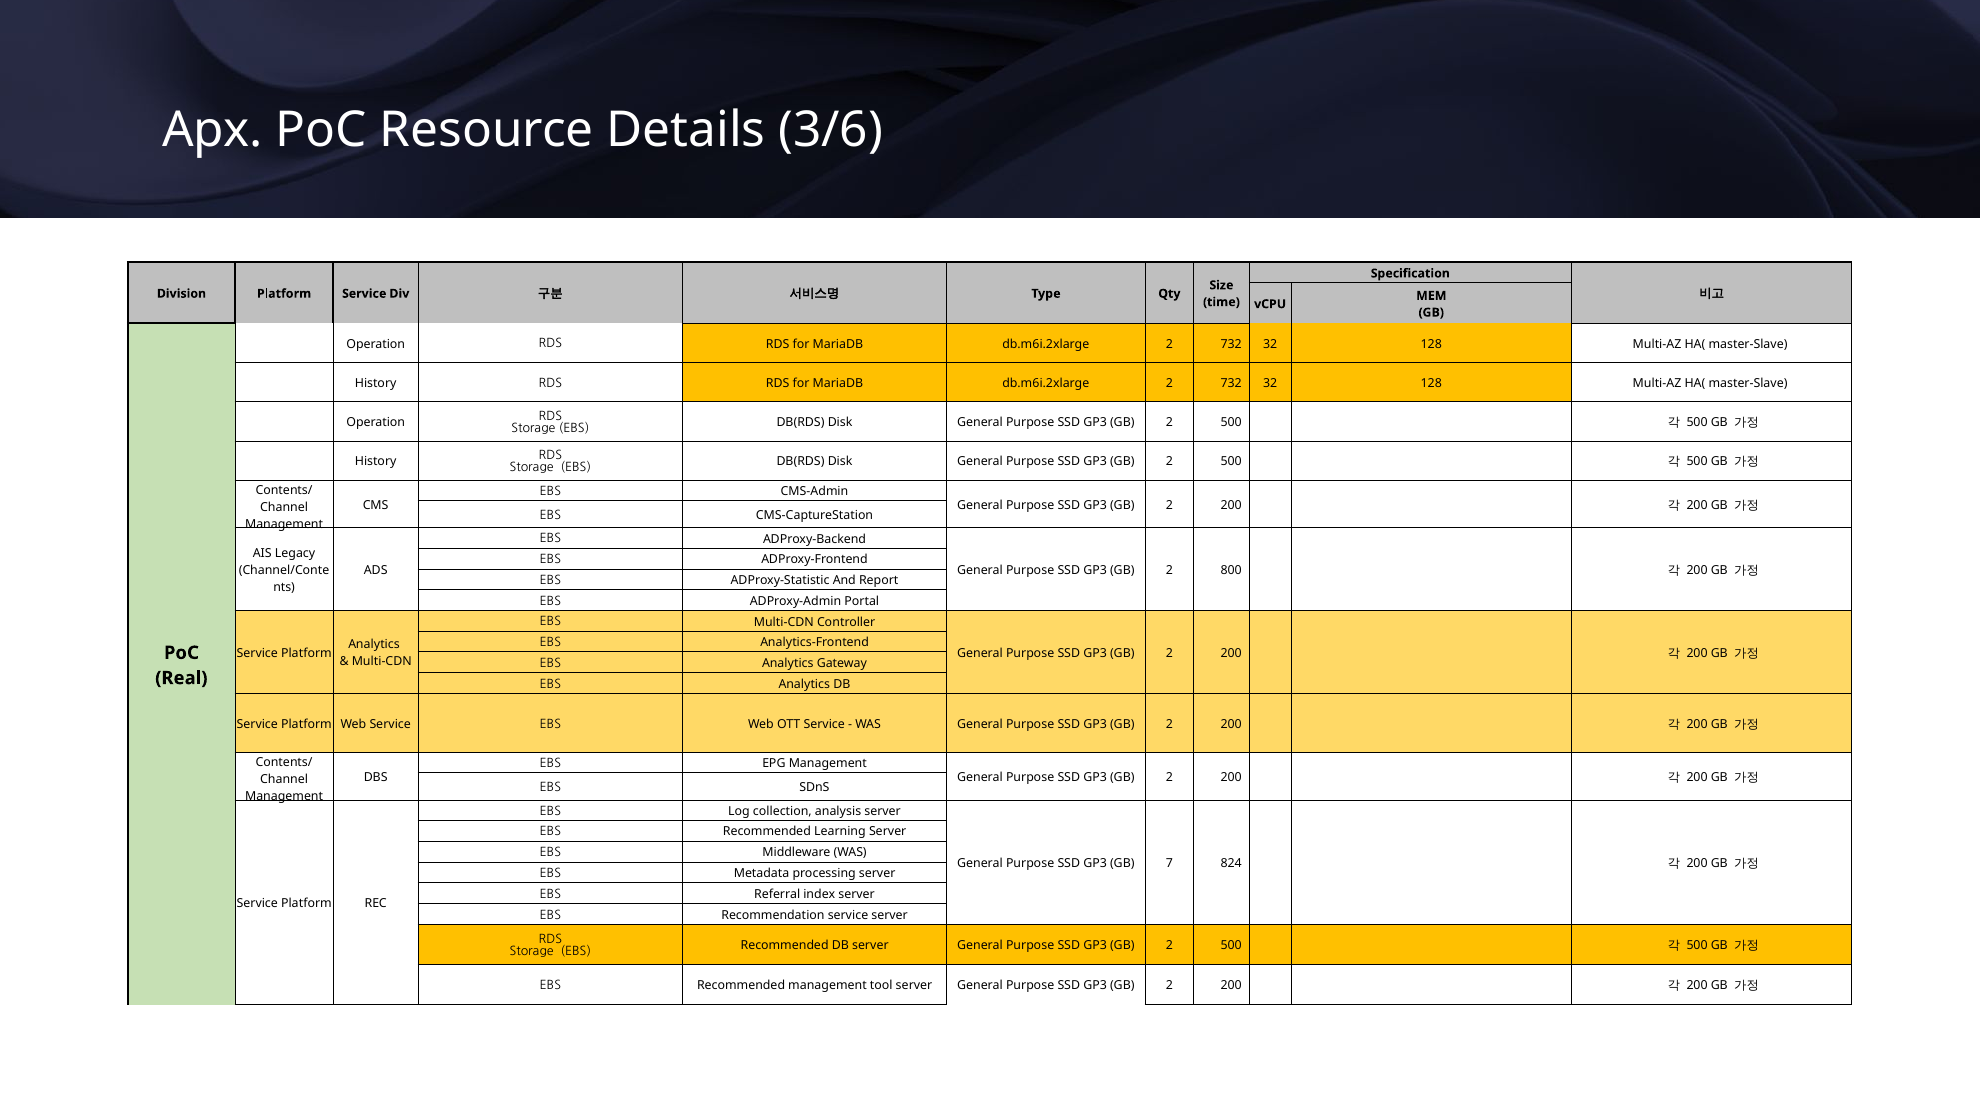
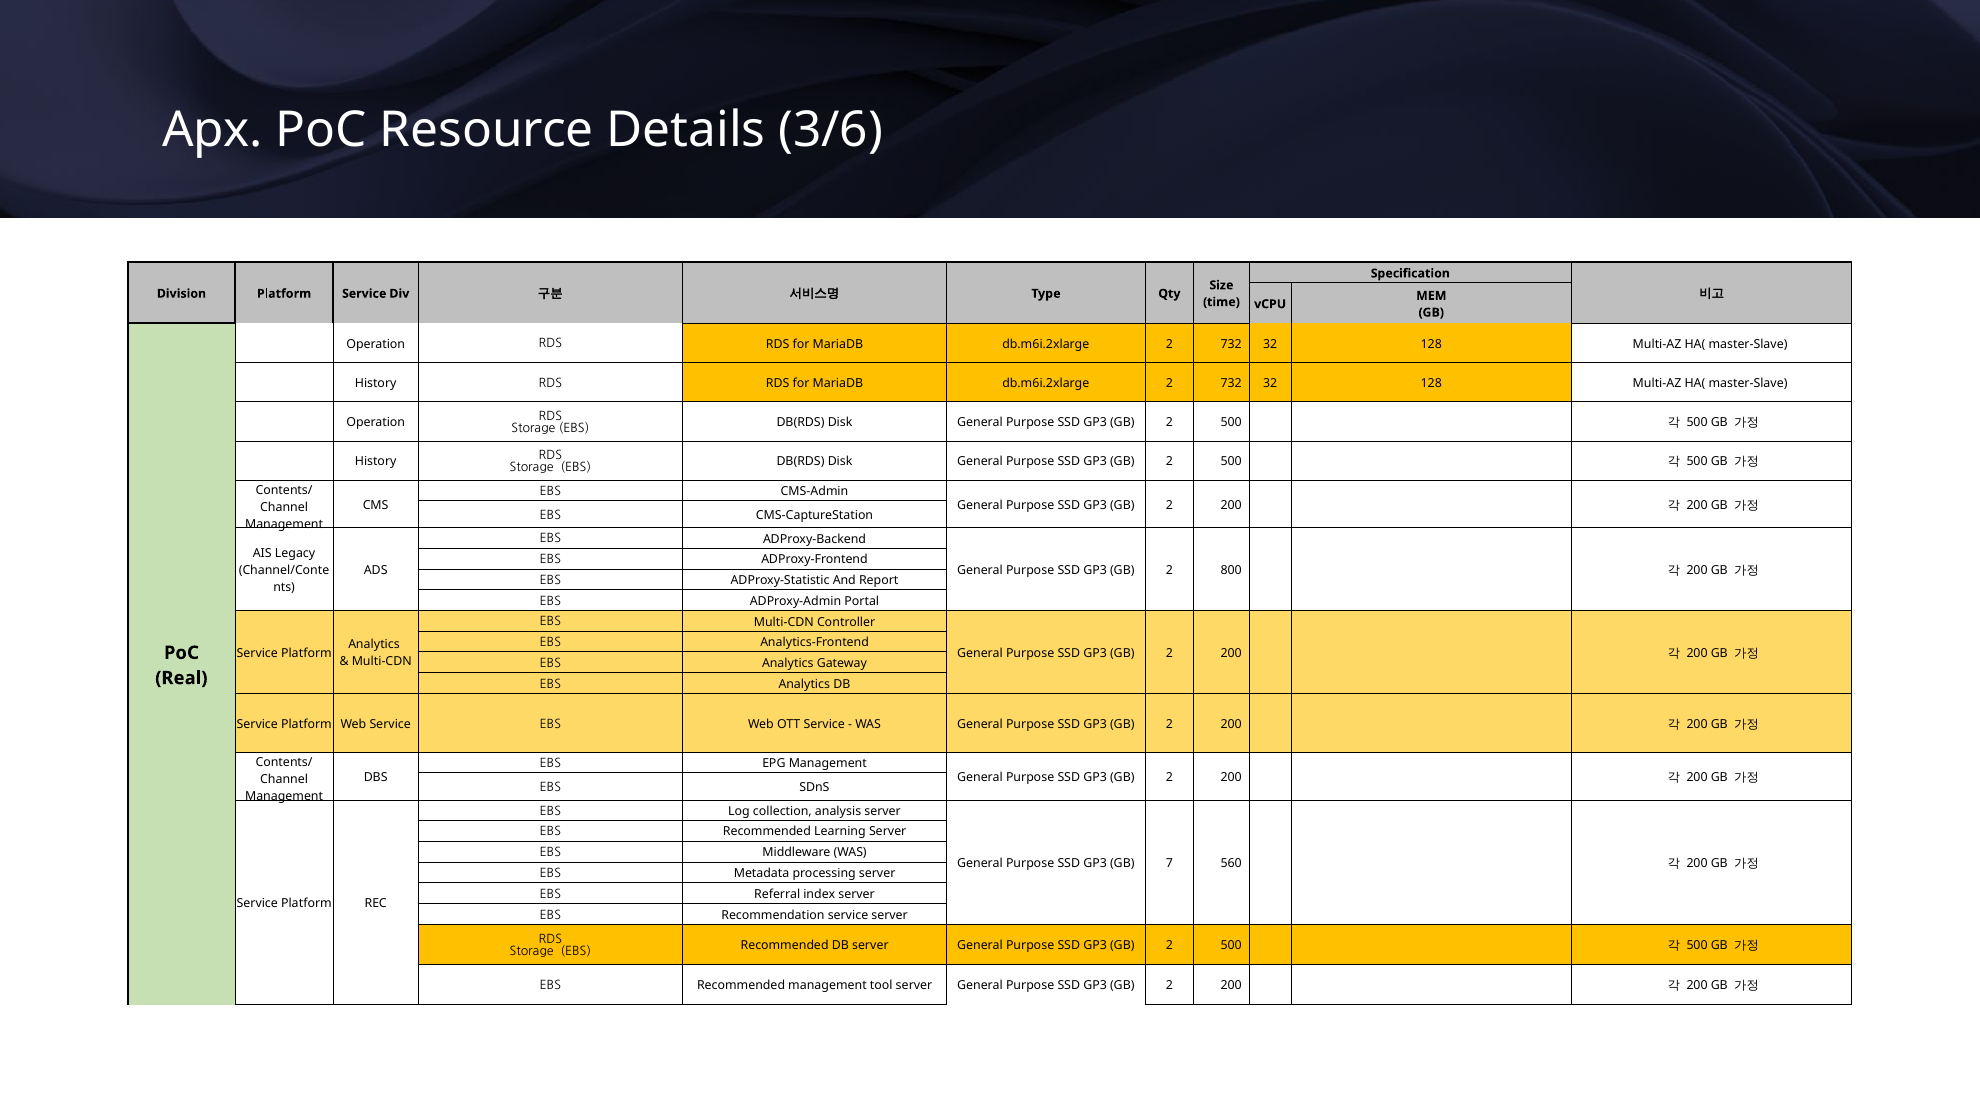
824: 824 -> 560 (1231, 863)
